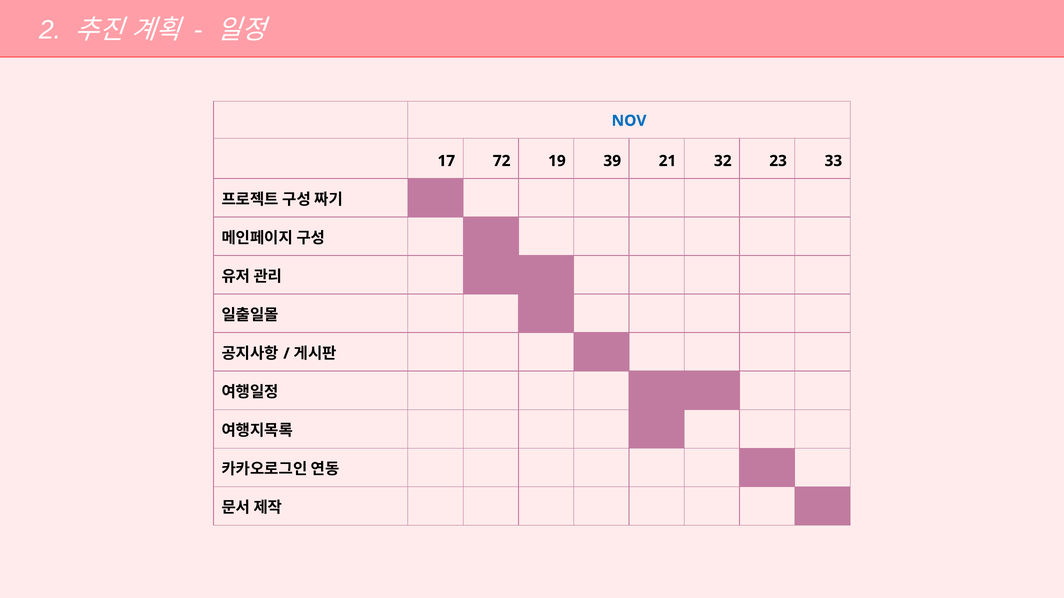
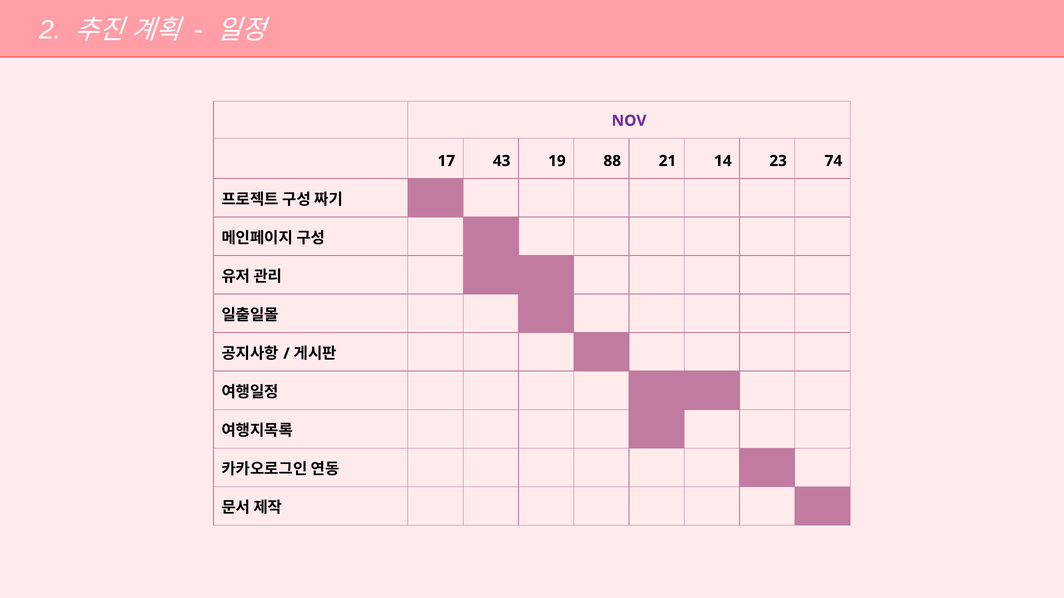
NOV colour: blue -> purple (629, 121)
72: 72 -> 43 (502, 161)
39: 39 -> 88 (612, 161)
32: 32 -> 14 (723, 161)
33: 33 -> 74 (833, 161)
